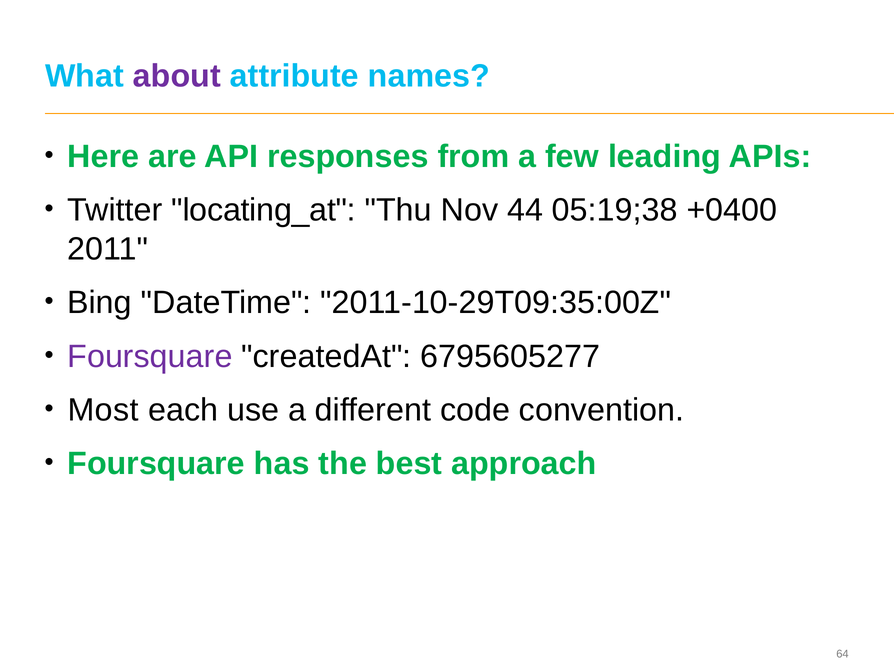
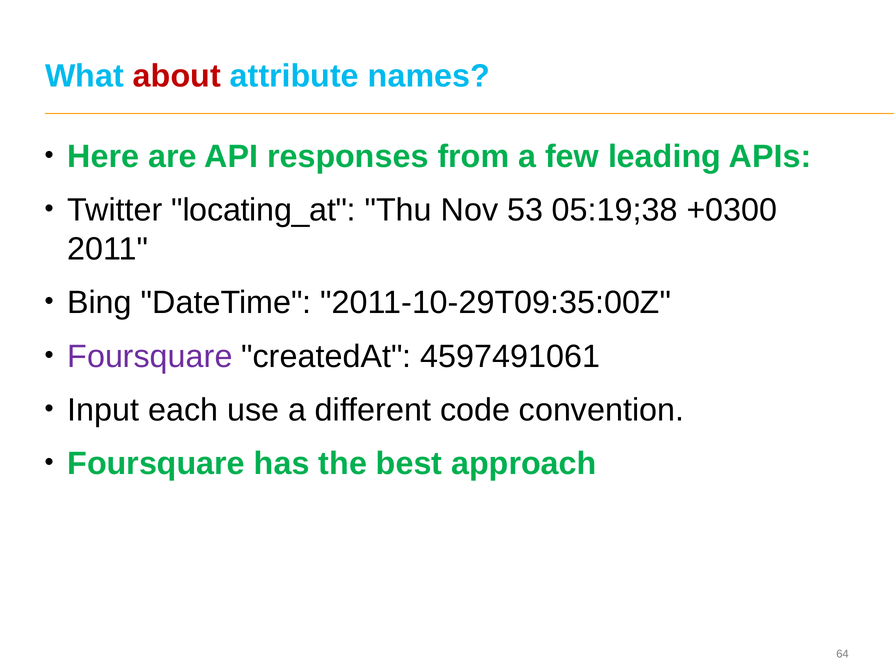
about colour: purple -> red (177, 76)
44: 44 -> 53 (525, 210)
+0400: +0400 -> +0300 (732, 210)
6795605277: 6795605277 -> 4597491061 (510, 357)
Most: Most -> Input (103, 410)
